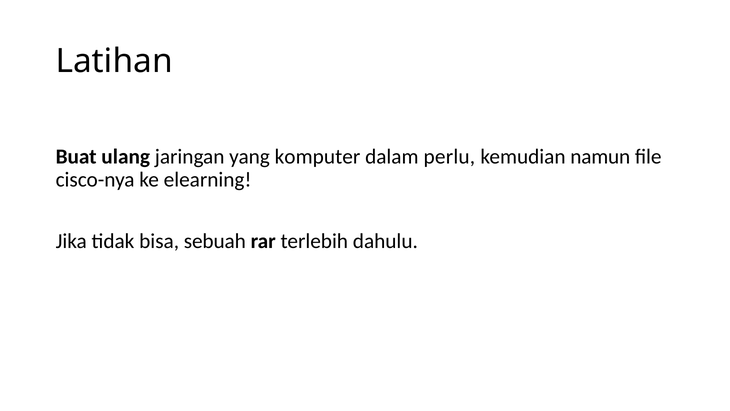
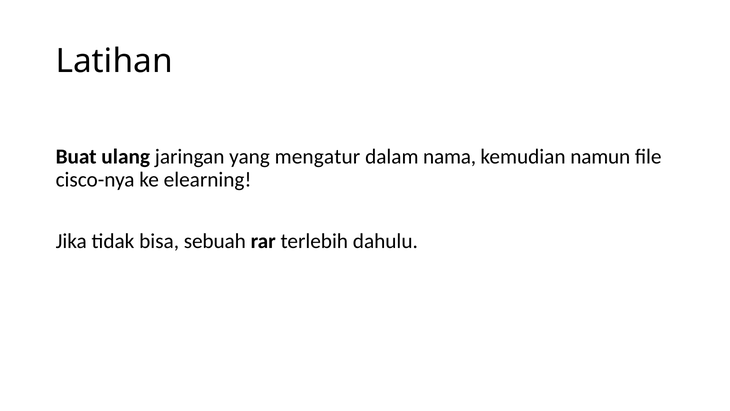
komputer: komputer -> mengatur (317, 157)
perlu: perlu -> nama (450, 157)
